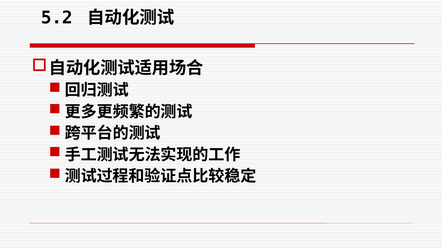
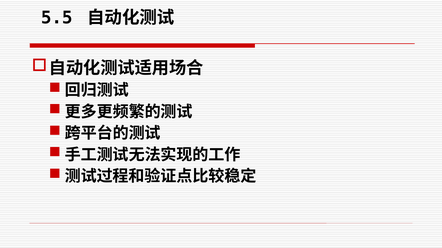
5.2: 5.2 -> 5.5 (57, 18)
